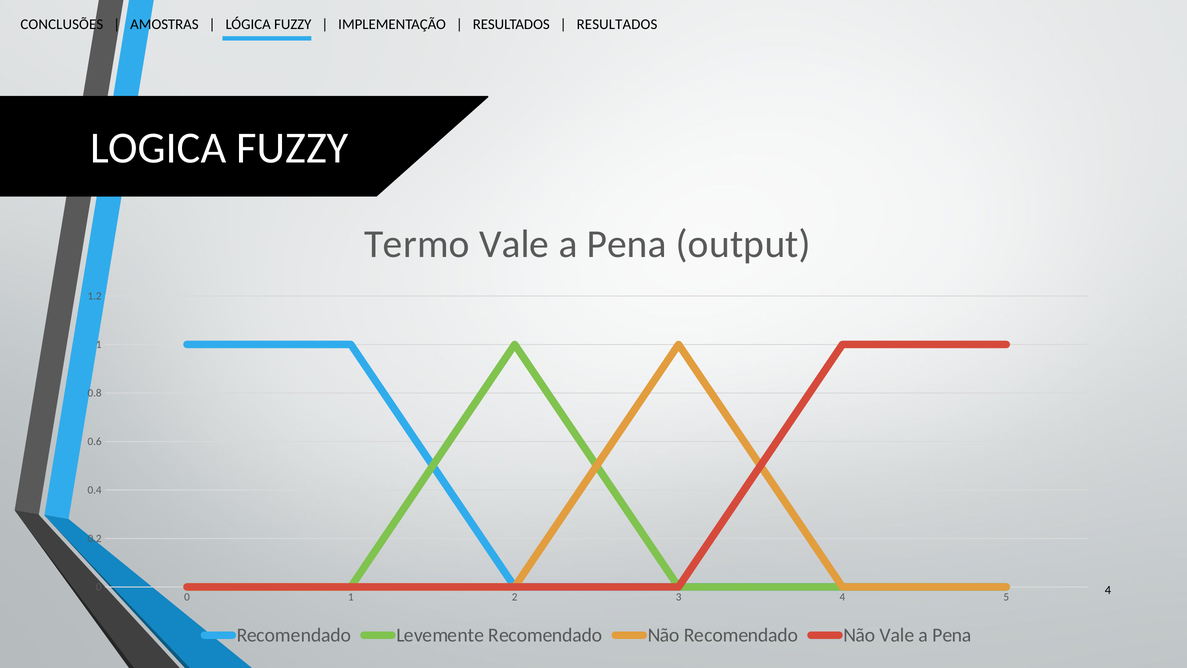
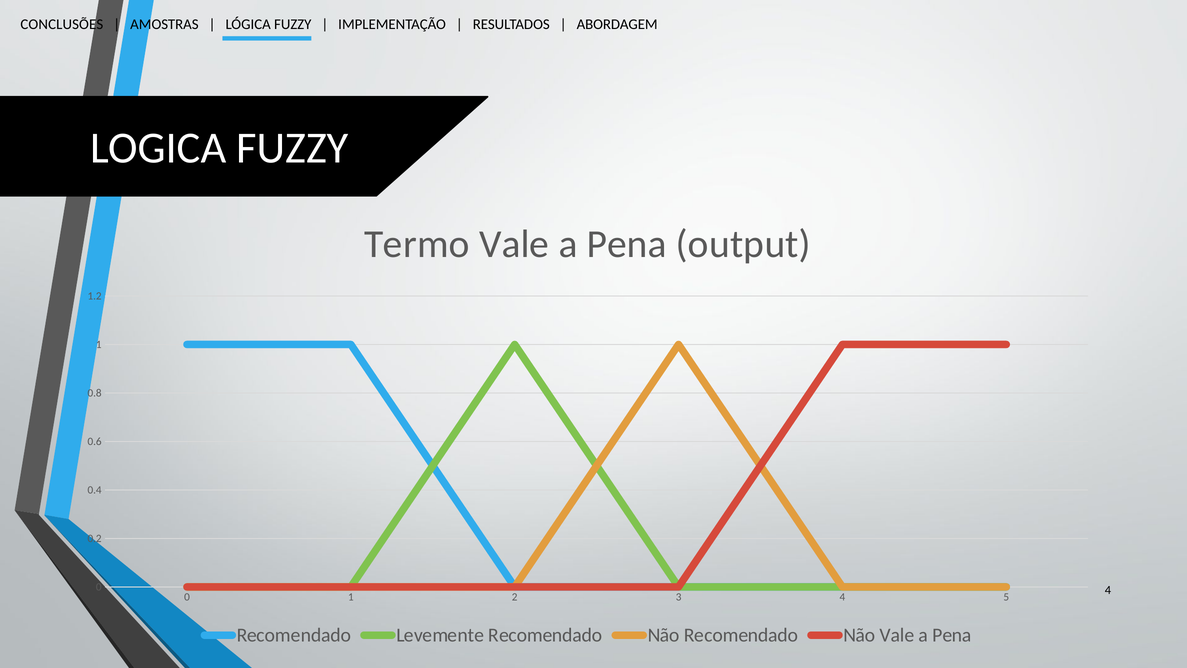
RESULTADOS: RESULTADOS -> ABORDAGEM (617, 24)
